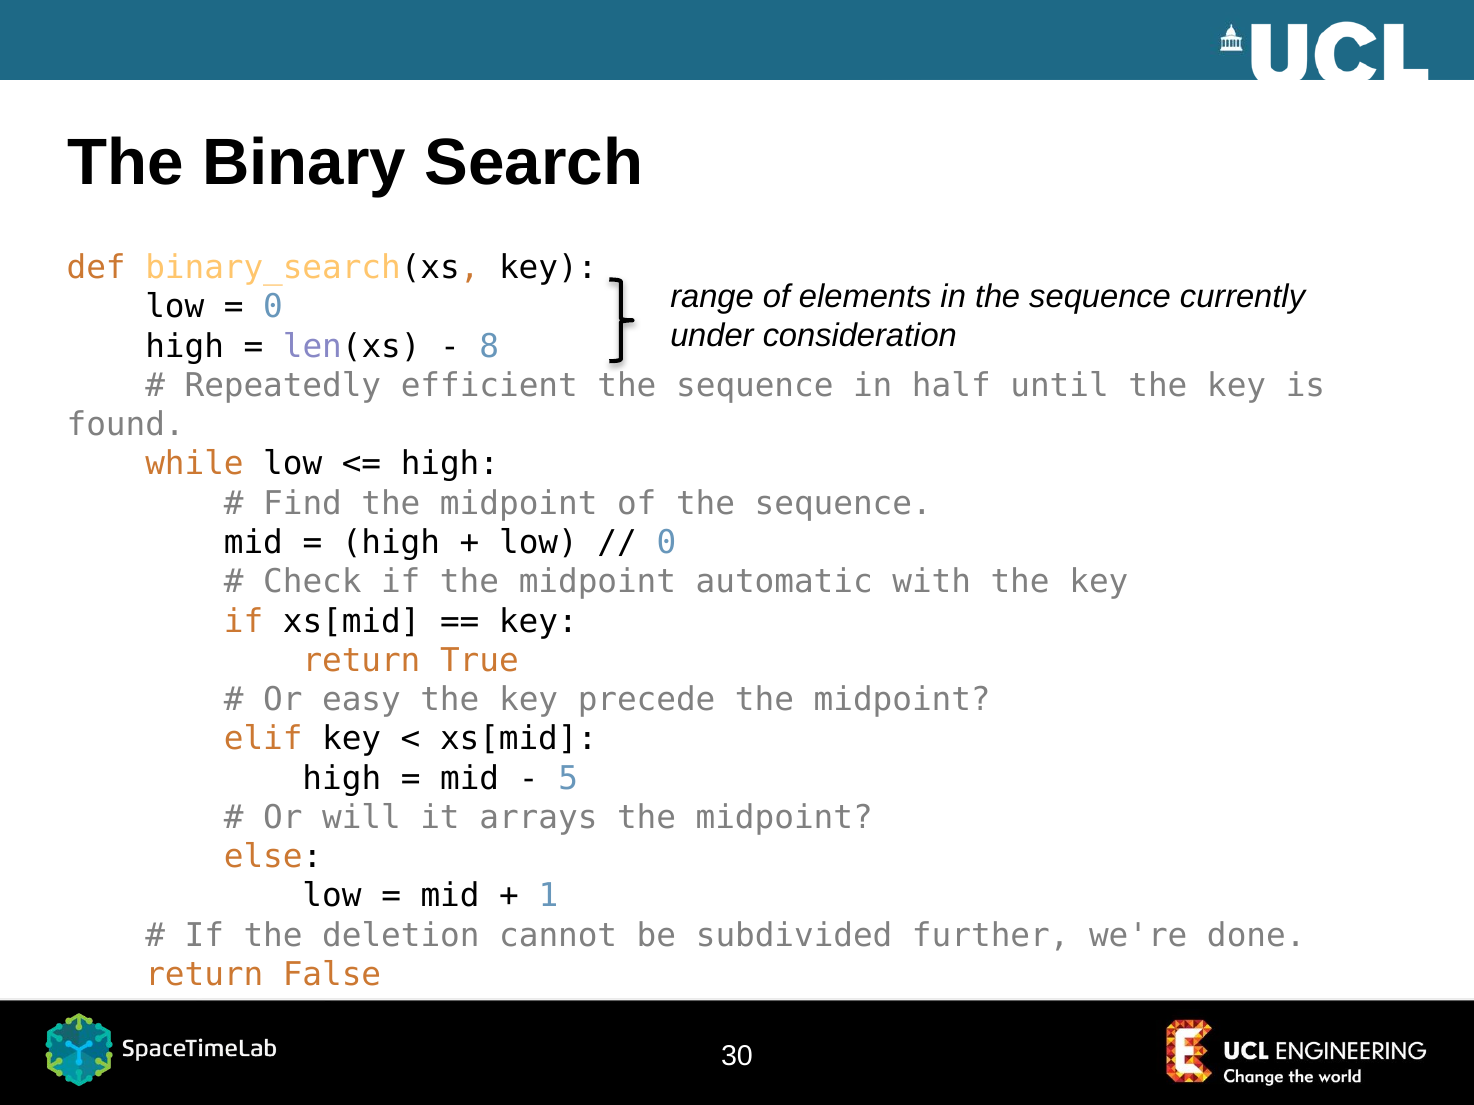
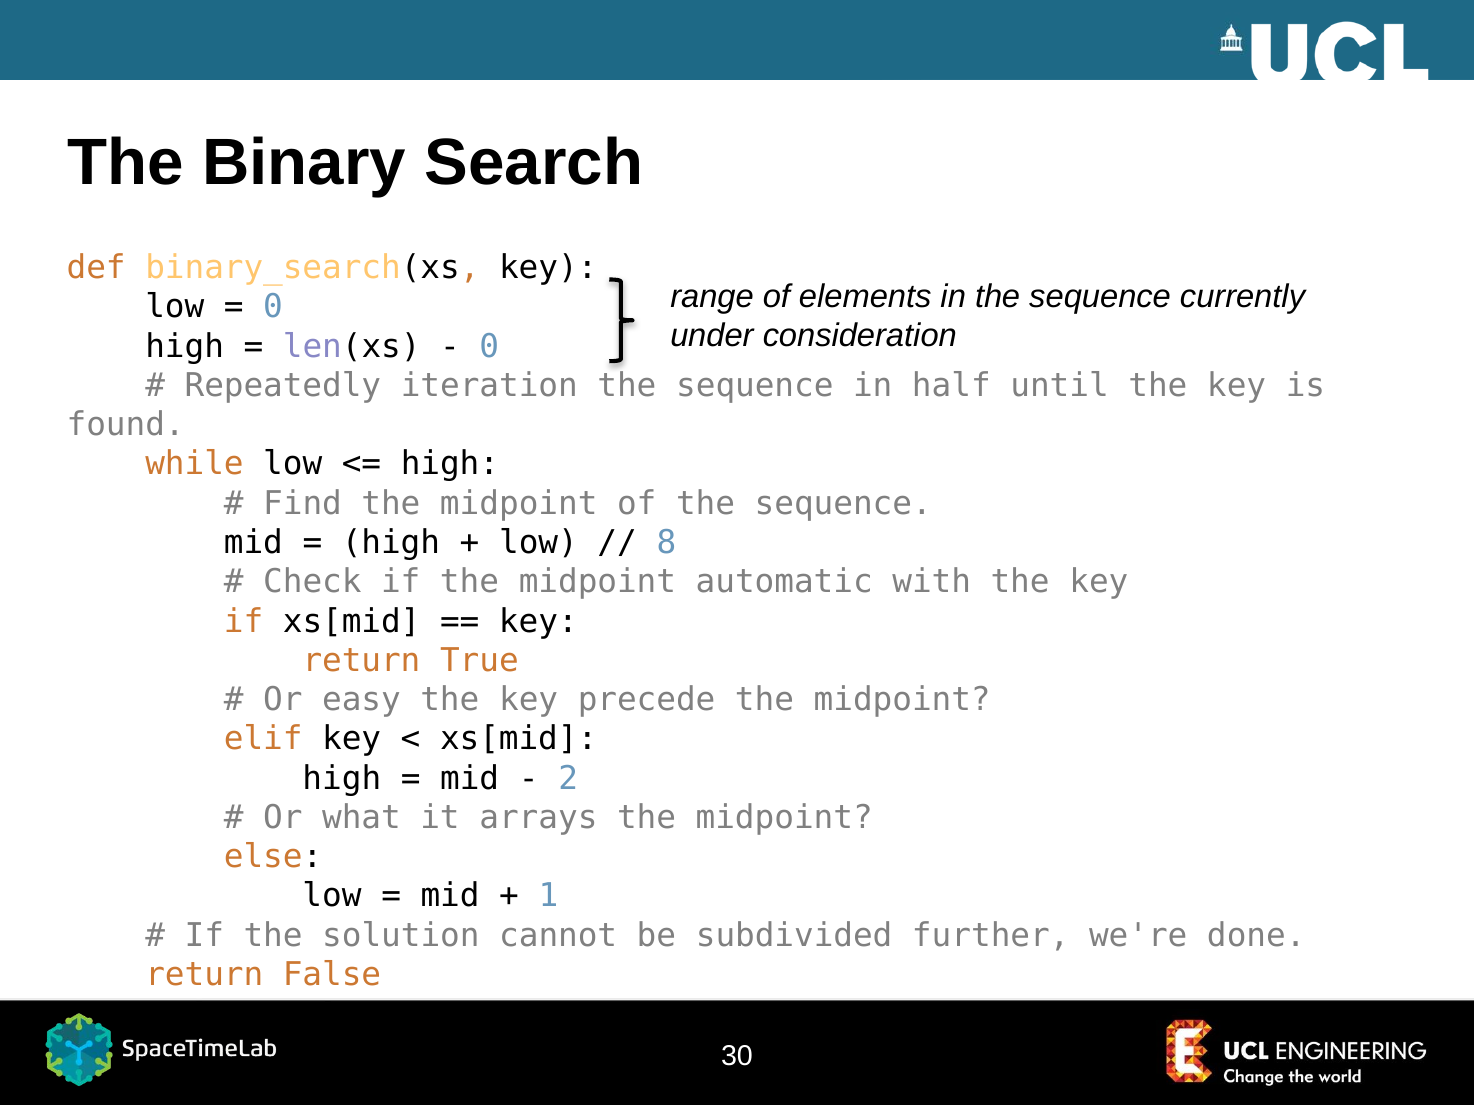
8: 8 -> 0 (489, 346)
efficient: efficient -> iteration (489, 386)
0: 0 -> 8 (666, 543)
5: 5 -> 2 (568, 779)
will: will -> what (361, 818)
deletion: deletion -> solution (401, 936)
